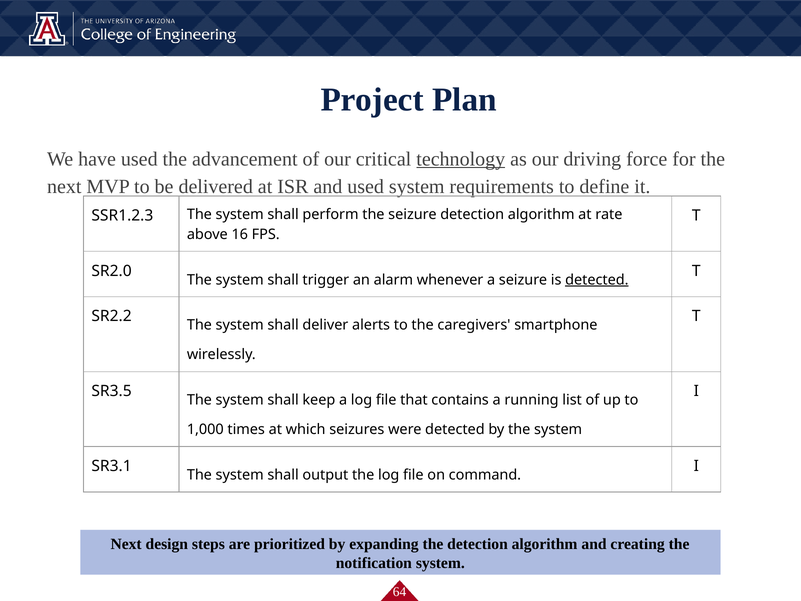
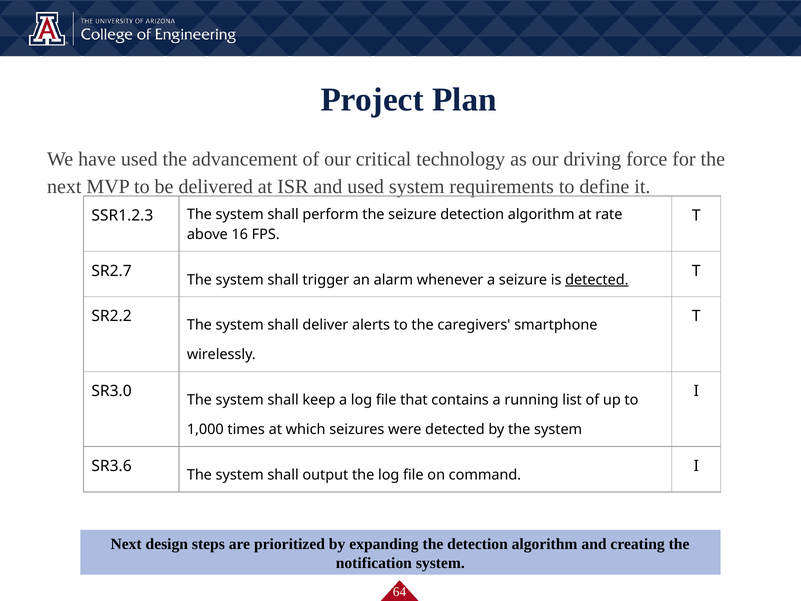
technology underline: present -> none (461, 159)
SR2.0: SR2.0 -> SR2.7 (112, 271)
SR3.5: SR3.5 -> SR3.0 (112, 391)
SR3.1: SR3.1 -> SR3.6 (112, 466)
